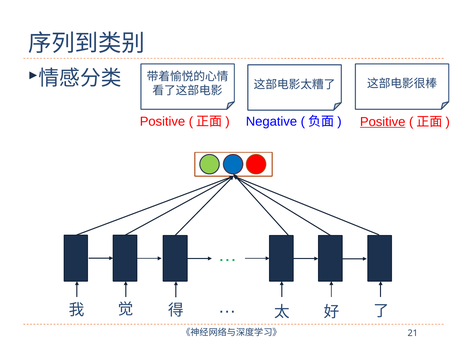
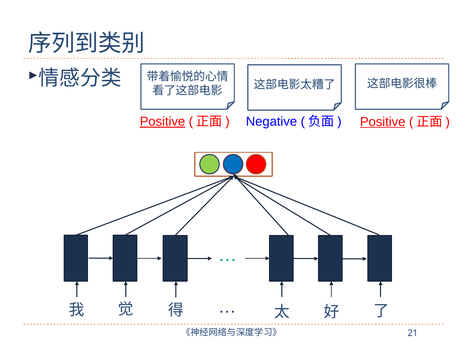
Positive underline: none -> present (162, 122)
